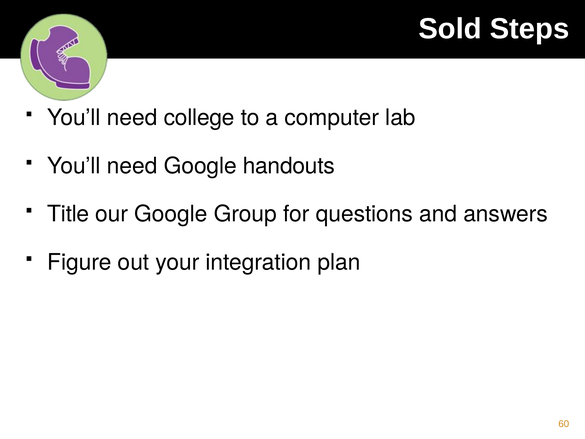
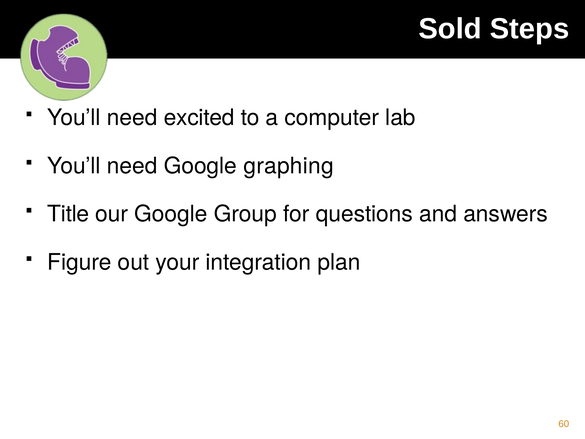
college: college -> excited (199, 118)
handouts: handouts -> graphing (289, 166)
